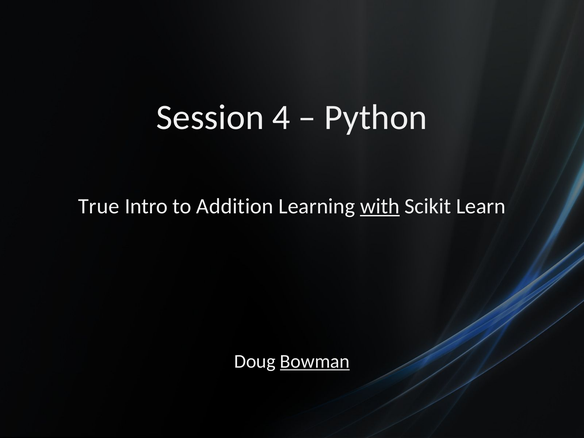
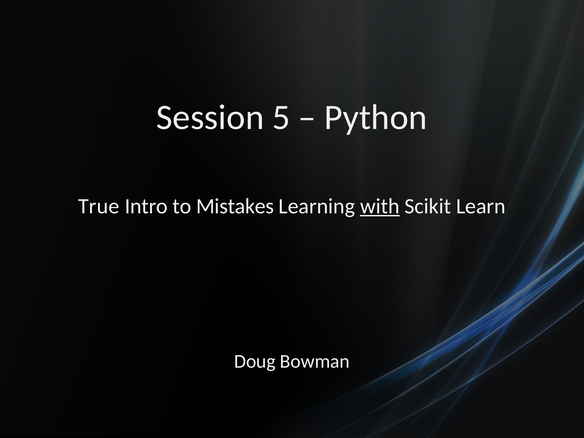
4: 4 -> 5 (281, 118)
Addition: Addition -> Mistakes (235, 206)
Bowman underline: present -> none (315, 361)
